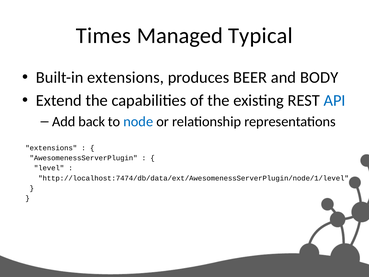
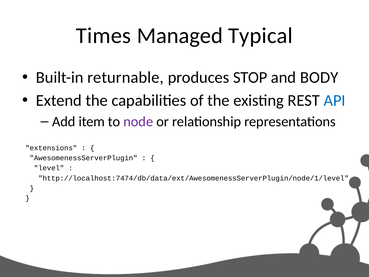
Built-in extensions: extensions -> returnable (126, 77)
BEER: BEER -> STOP (250, 77)
back: back -> item (92, 122)
node colour: blue -> purple (138, 122)
